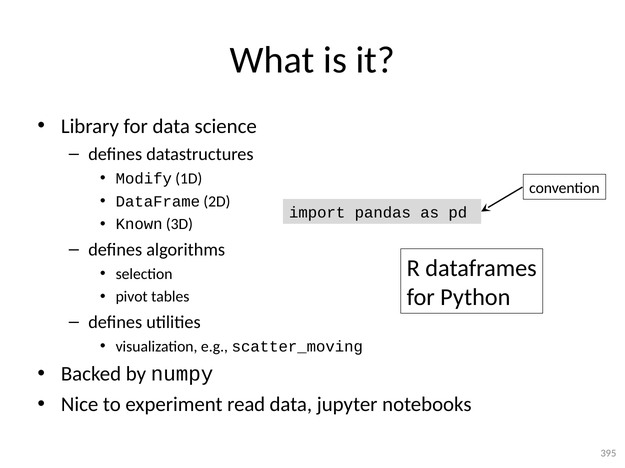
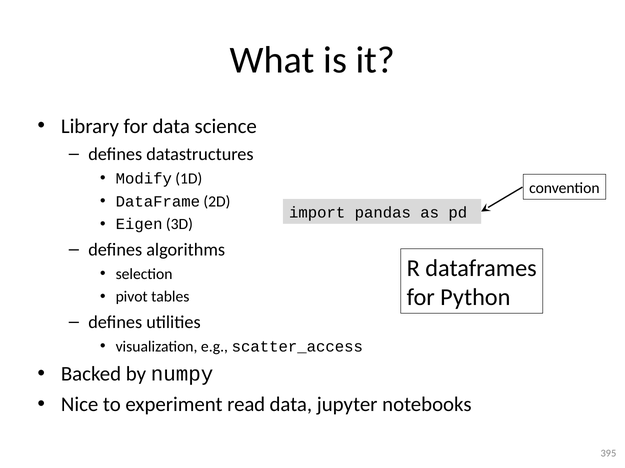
Known: Known -> Eigen (139, 225)
scatter_moving: scatter_moving -> scatter_access (297, 347)
